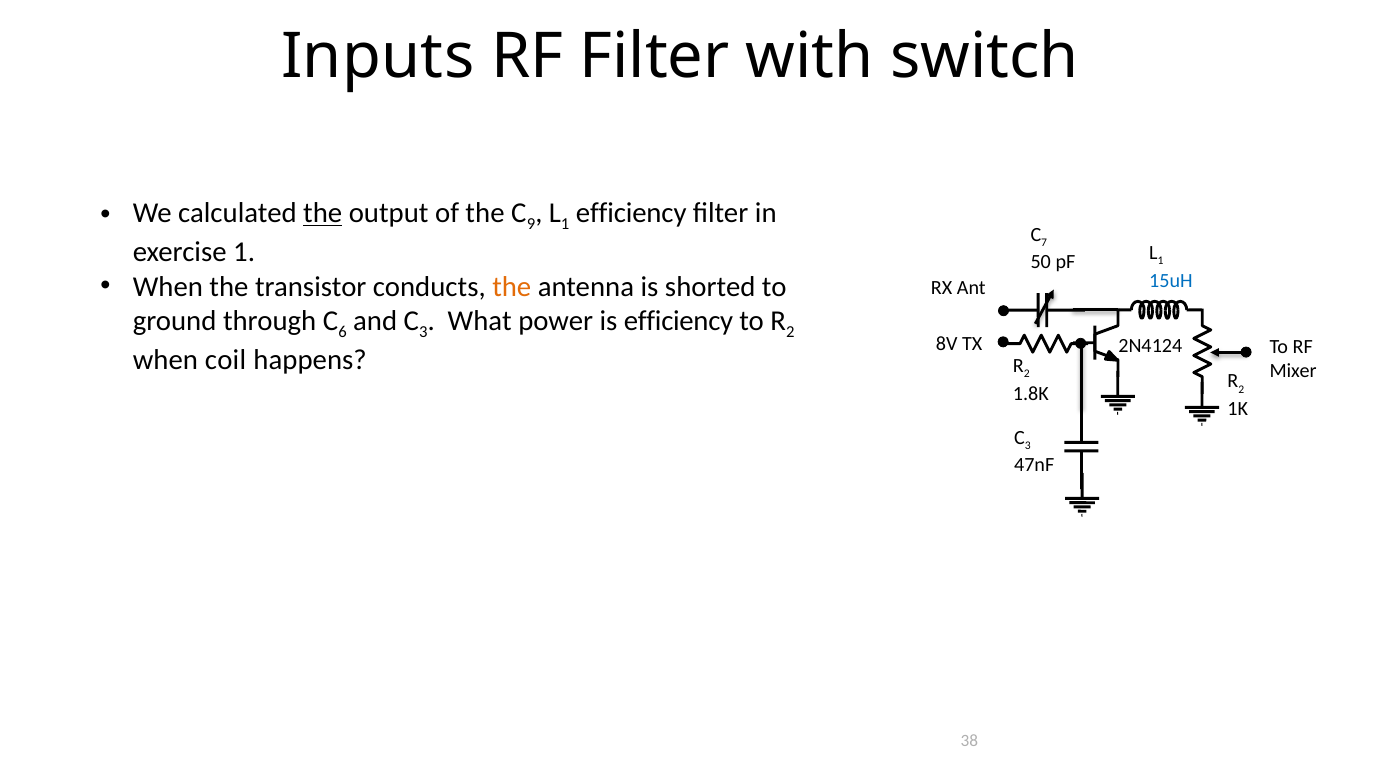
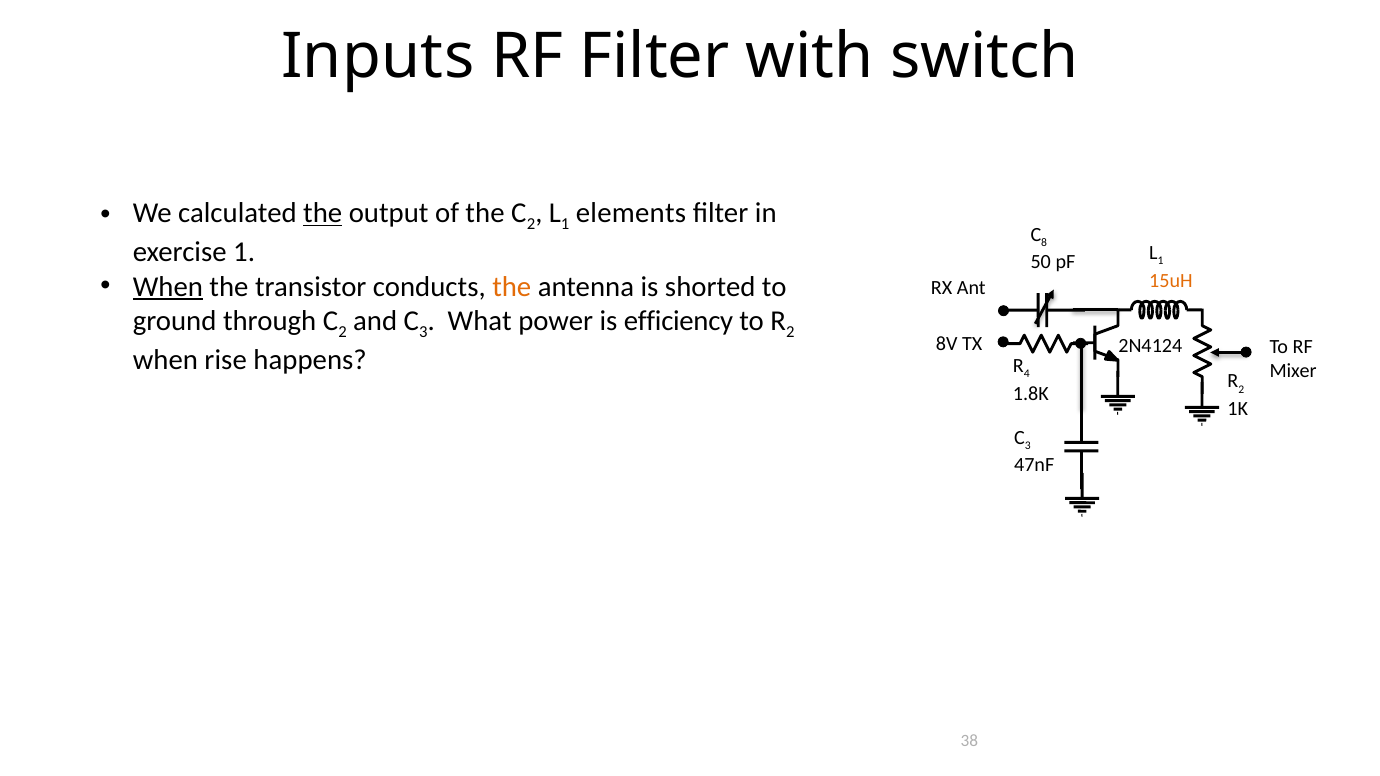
9: 9 -> 2 (531, 224)
1 efficiency: efficiency -> elements (631, 213)
7: 7 -> 8 (1044, 243)
When underline: none -> present (168, 287)
15uH colour: blue -> orange (1171, 281)
6: 6 -> 2 (342, 333)
coil: coil -> rise (226, 361)
2: 2 -> 4 (1027, 374)
